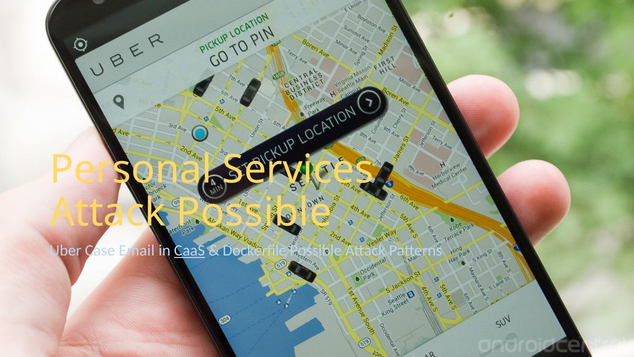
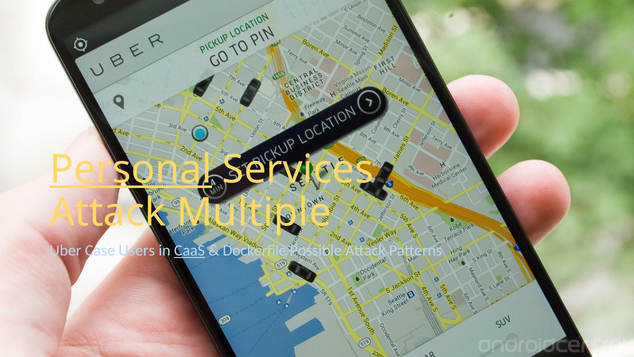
Personal underline: none -> present (131, 170)
Attack Possible: Possible -> Multiple (254, 212)
Email: Email -> Users (137, 250)
